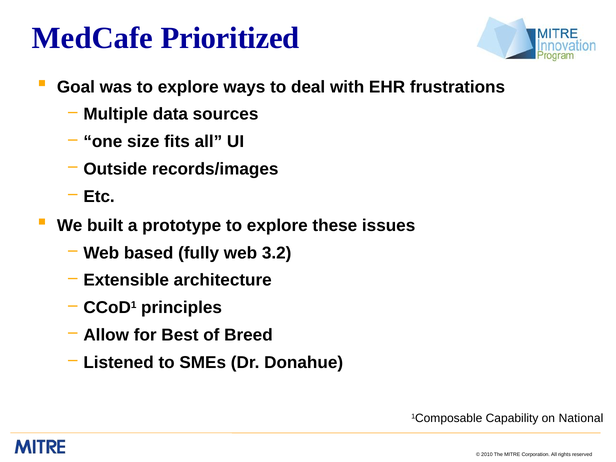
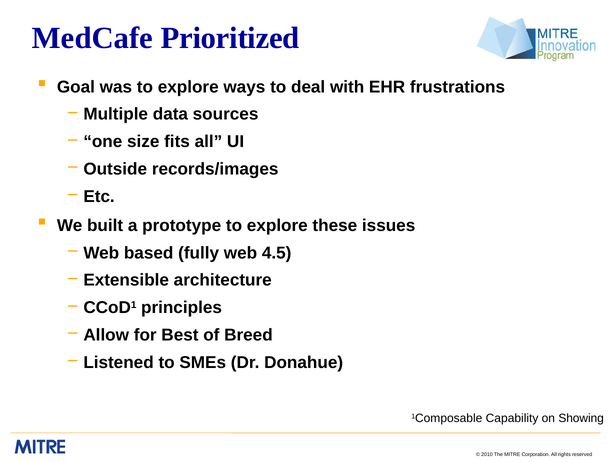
3.2: 3.2 -> 4.5 (277, 253)
National: National -> Showing (581, 418)
